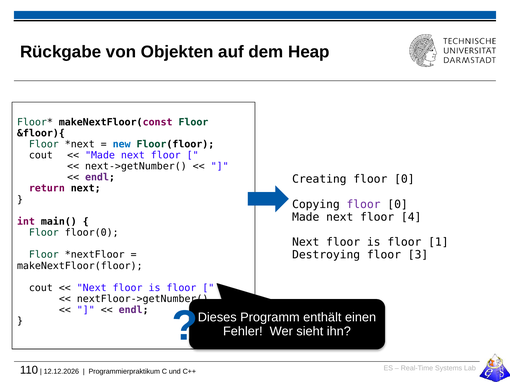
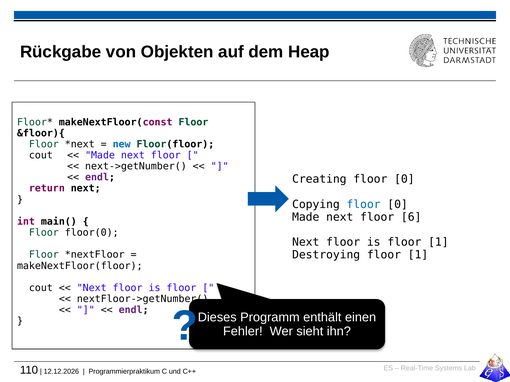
floor colour: purple -> blue (364, 205)
4: 4 -> 6 (411, 217)
Destroying floor 3: 3 -> 1 (418, 255)
